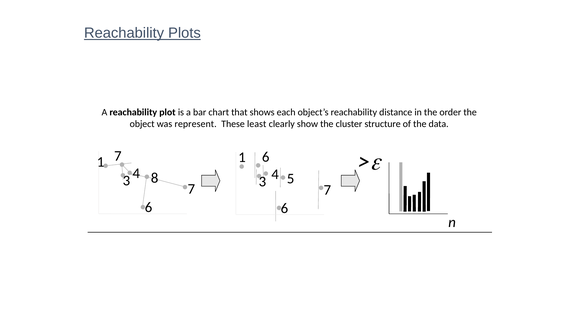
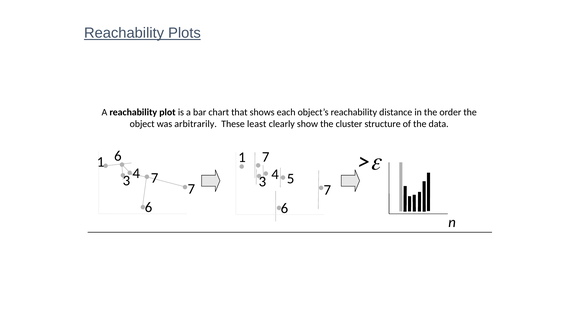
represent: represent -> arbitrarily (196, 124)
1 6: 6 -> 7 (266, 157)
1 7: 7 -> 6 (118, 156)
4 8: 8 -> 7 (155, 178)
